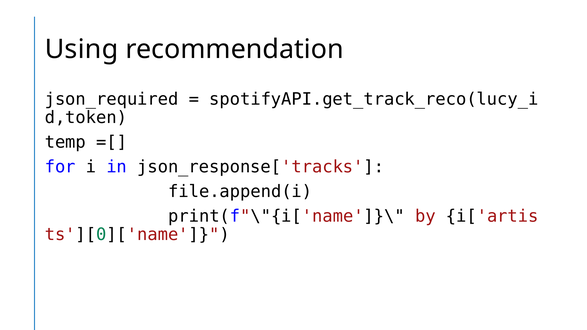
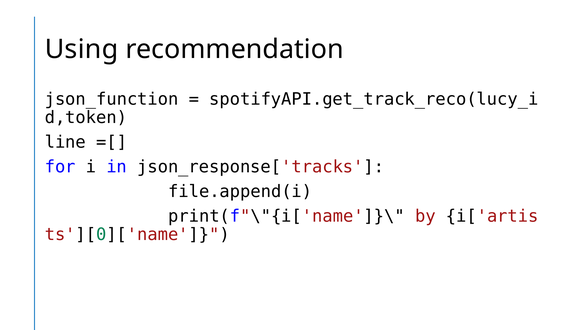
json_required: json_required -> json_function (112, 99)
temp: temp -> line (65, 142)
